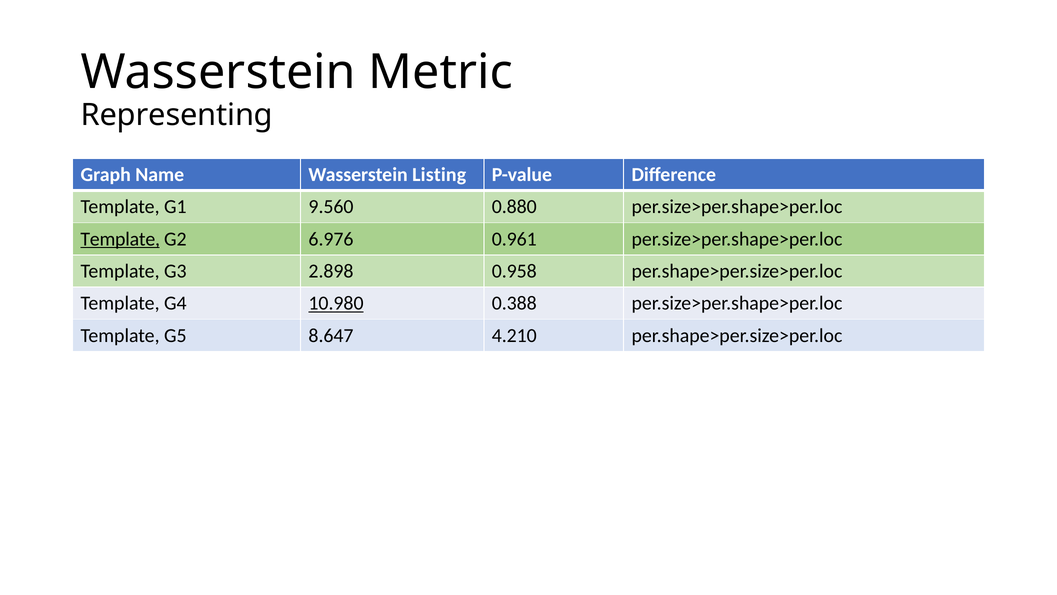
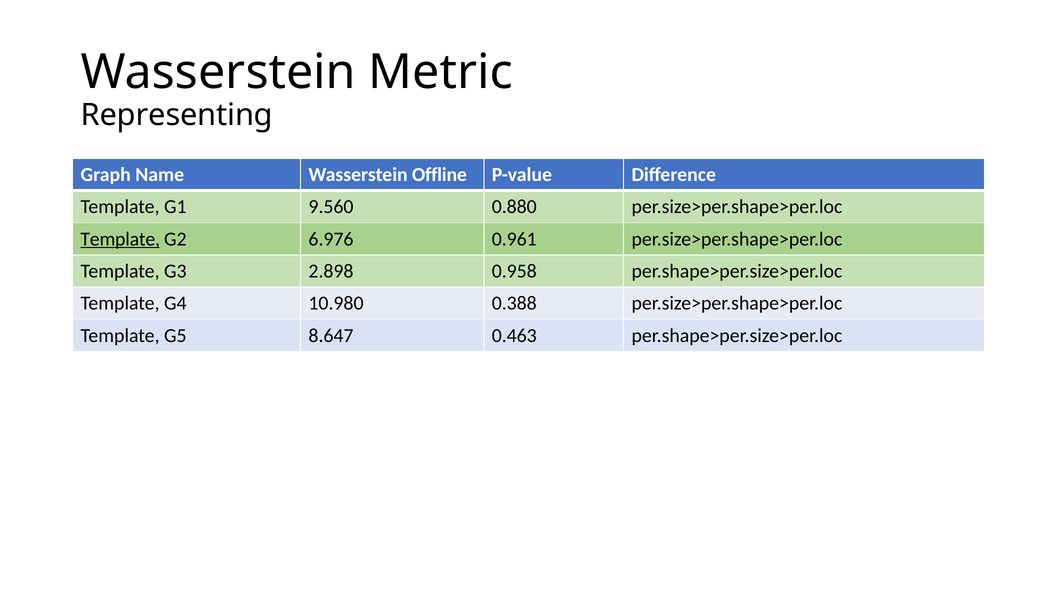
Listing: Listing -> Offline (439, 175)
10.980 underline: present -> none (336, 303)
4.210: 4.210 -> 0.463 (514, 335)
